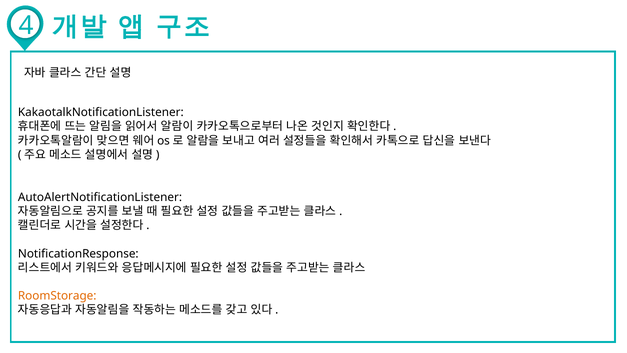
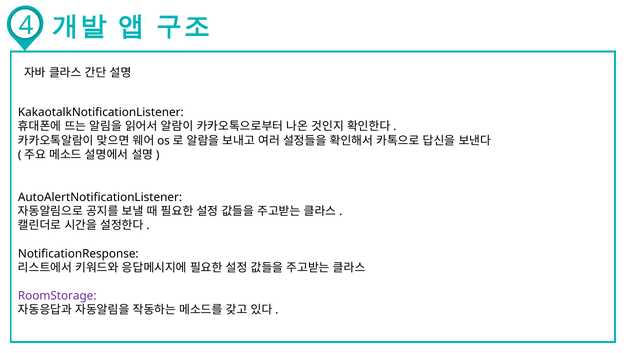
RoomStorage colour: orange -> purple (57, 296)
